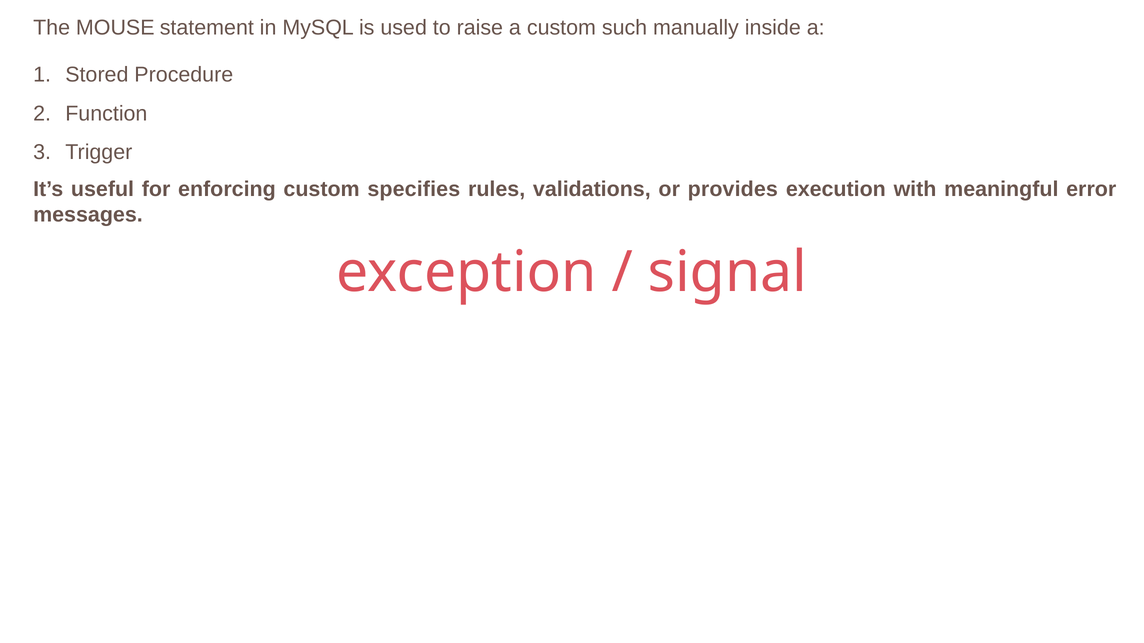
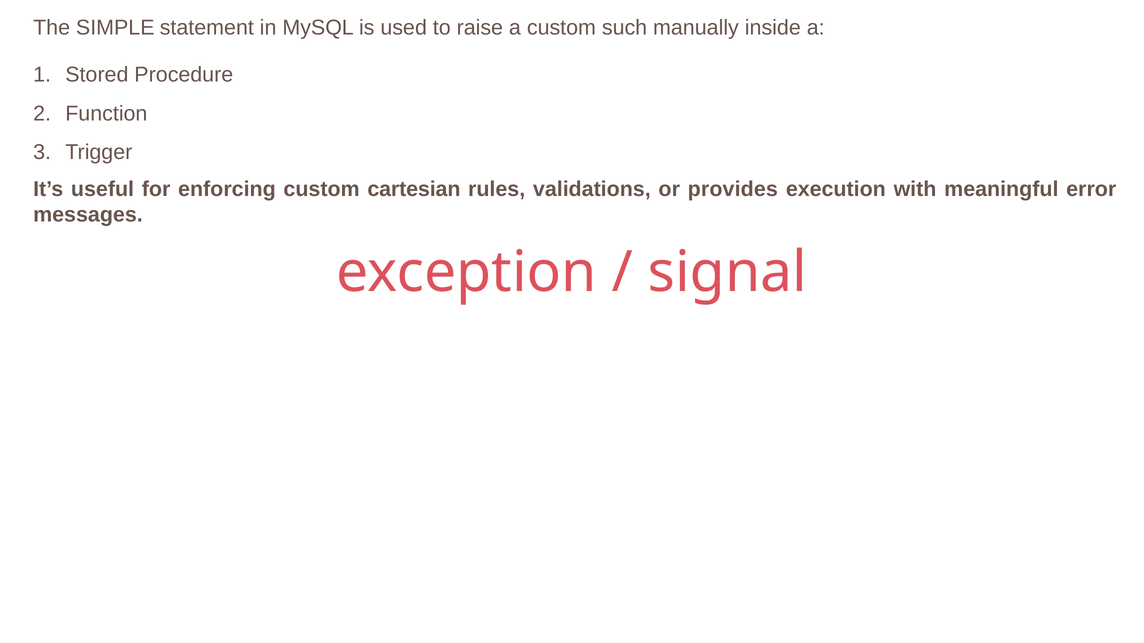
MOUSE: MOUSE -> SIMPLE (115, 28)
specifies: specifies -> cartesian (414, 189)
